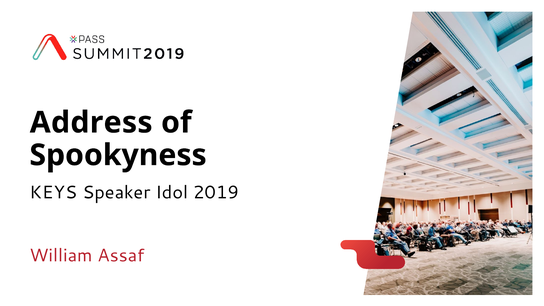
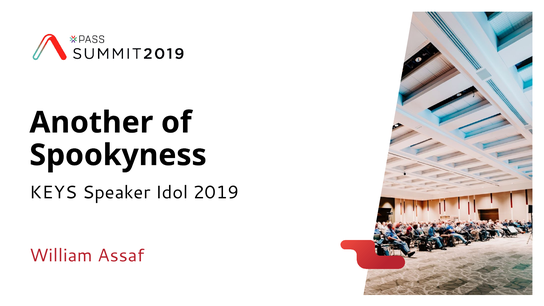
Address: Address -> Another (91, 123)
